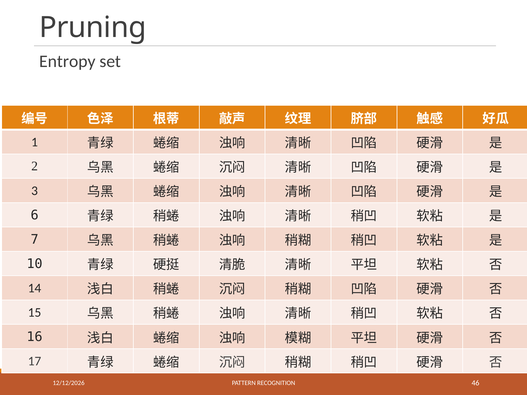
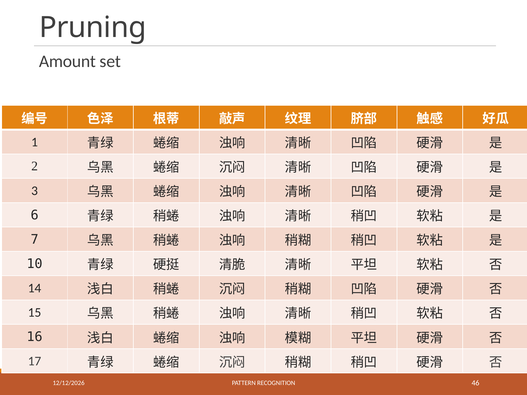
Entropy: Entropy -> Amount (67, 61)
